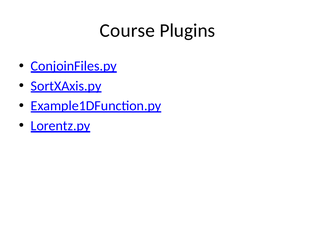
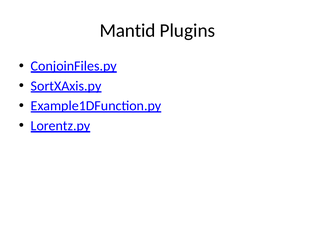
Course: Course -> Mantid (128, 30)
